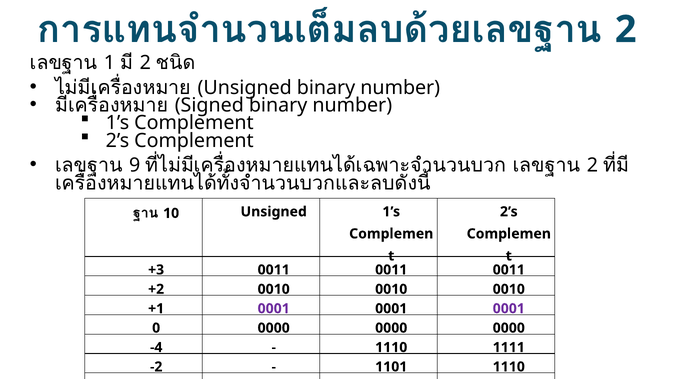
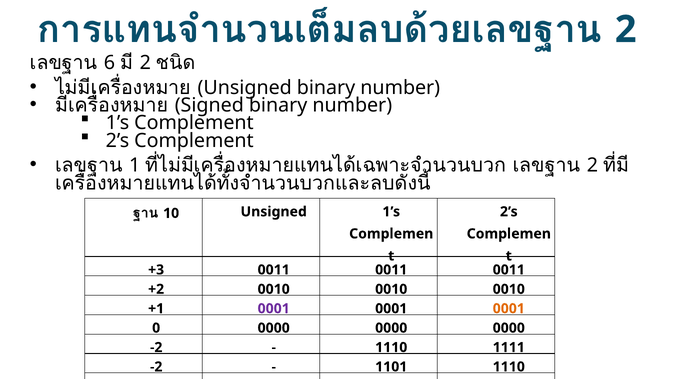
1: 1 -> 6 (109, 63)
9: 9 -> 1 (135, 165)
0001 colour: purple -> orange (509, 309)
-4: -4 -> -2 (156, 348)
